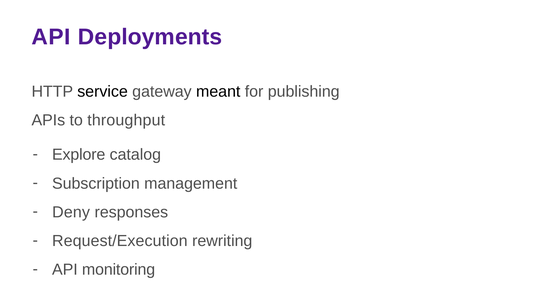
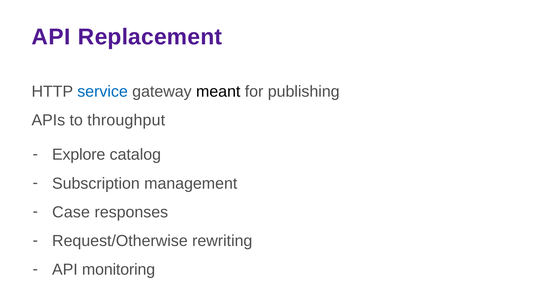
Deployments: Deployments -> Replacement (150, 37)
service colour: black -> blue (103, 92)
Deny: Deny -> Case (71, 212)
Request/Execution: Request/Execution -> Request/Otherwise (120, 241)
